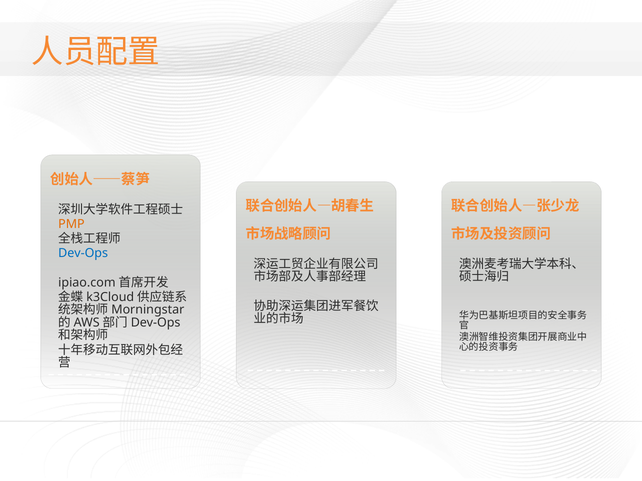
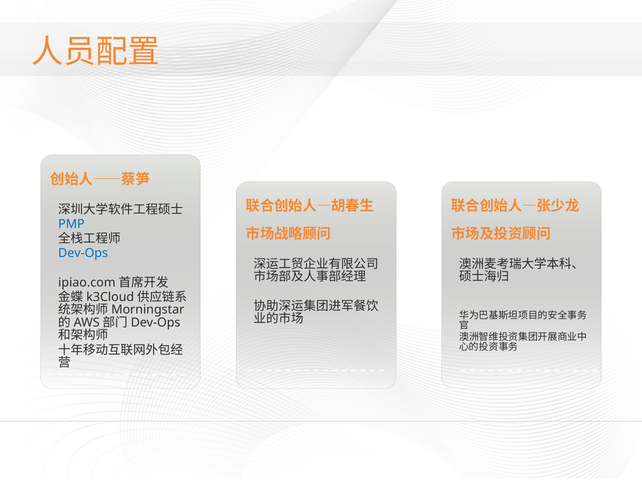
PMP colour: orange -> blue (71, 224)
